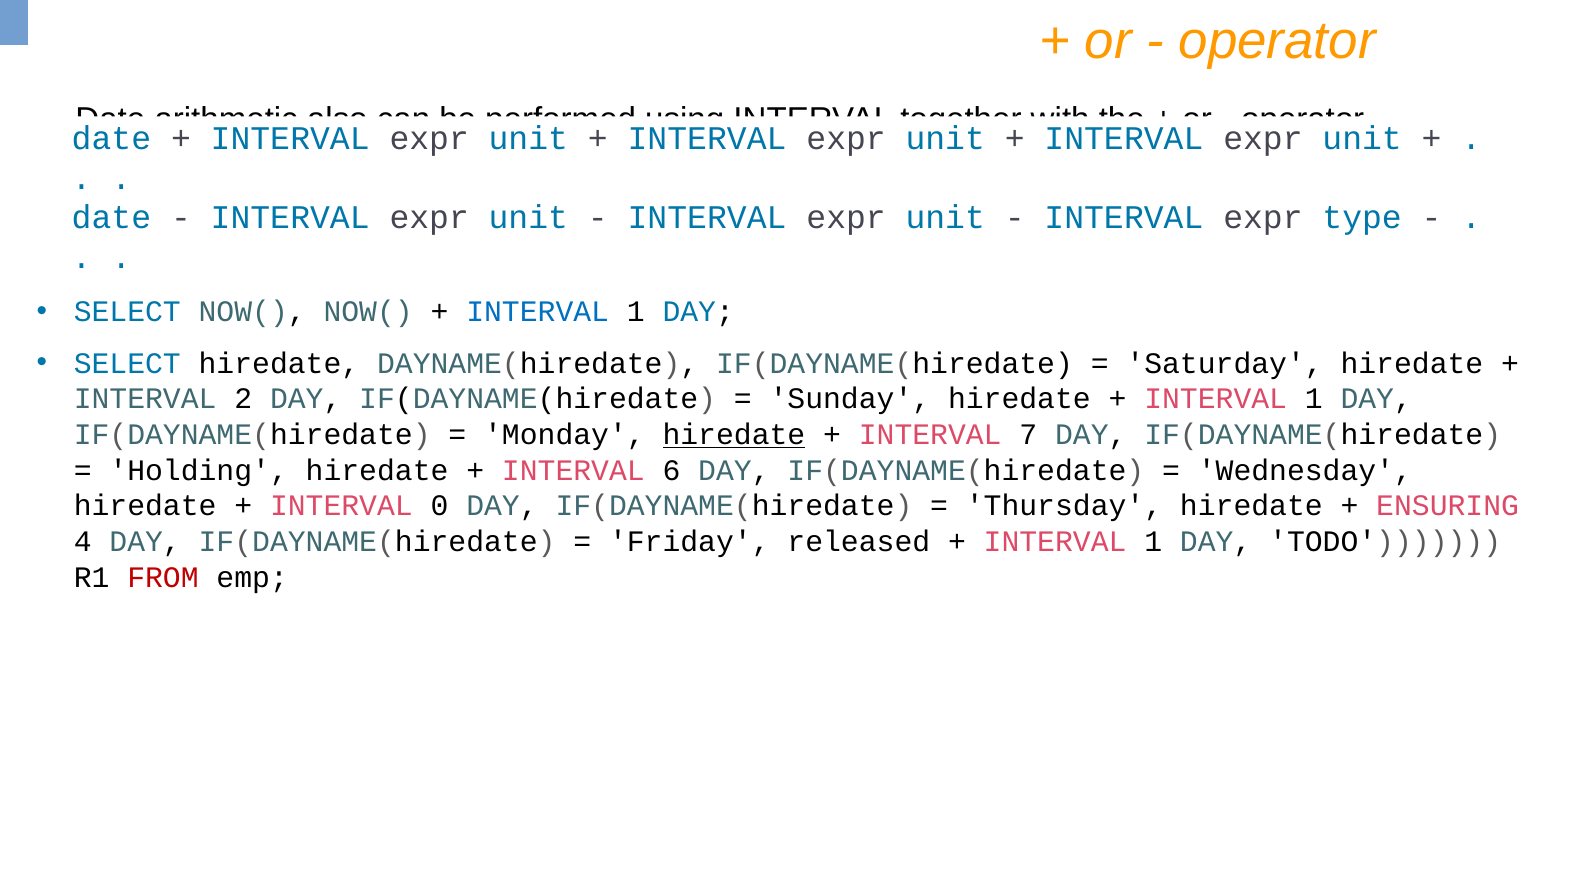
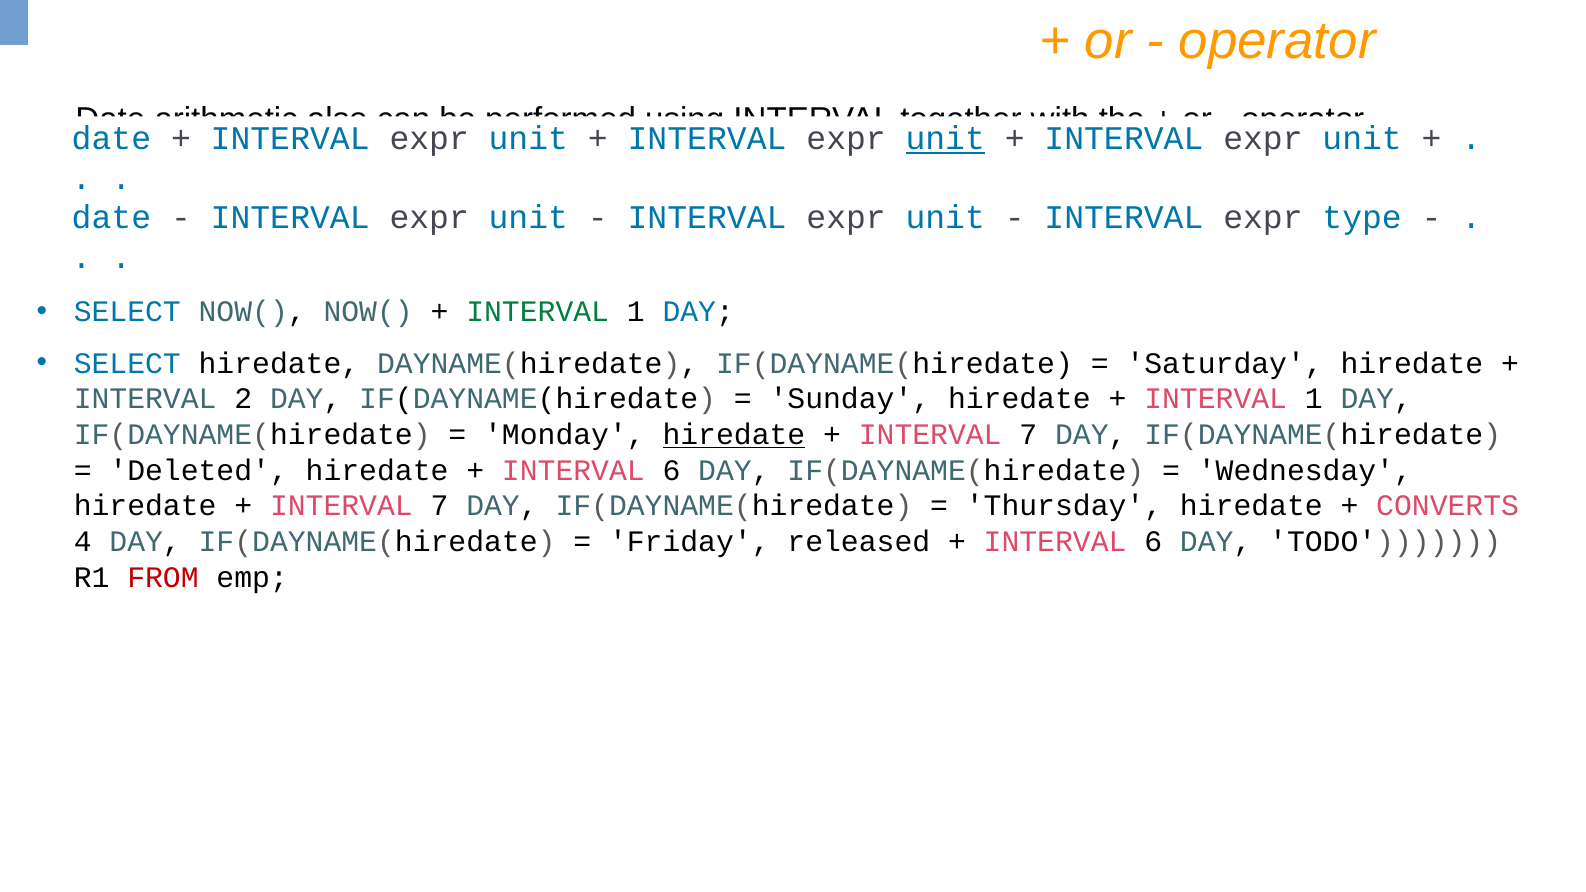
unit underline: none -> present (945, 138)
INTERVAL colour: blue -> green (538, 312)
Holding: Holding -> Deleted (199, 470)
0: 0 -> 7 (440, 506)
ENSURING: ENSURING -> CONVERTS (1448, 506)
1: 1 -> 6 (1153, 542)
